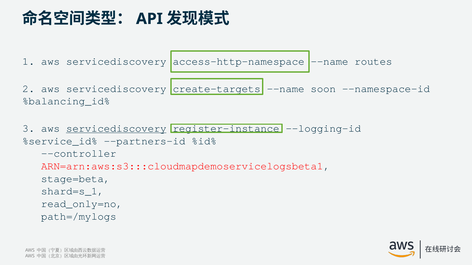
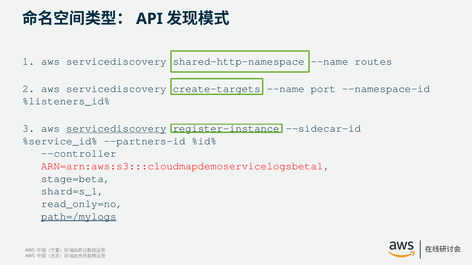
access-http-namespace: access-http-namespace -> shared-http-namespace (239, 61)
soon: soon -> port (323, 89)
%balancing_id%: %balancing_id% -> %listeners_id% (66, 101)
--logging-id: --logging-id -> --sidecar-id (323, 129)
path=/mylogs underline: none -> present (79, 217)
